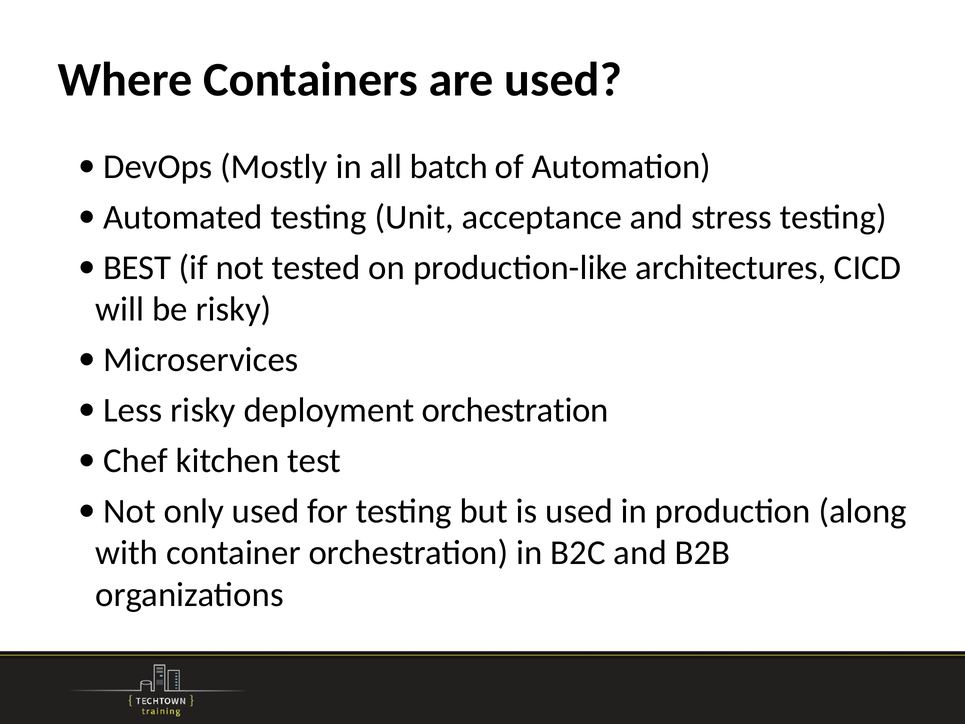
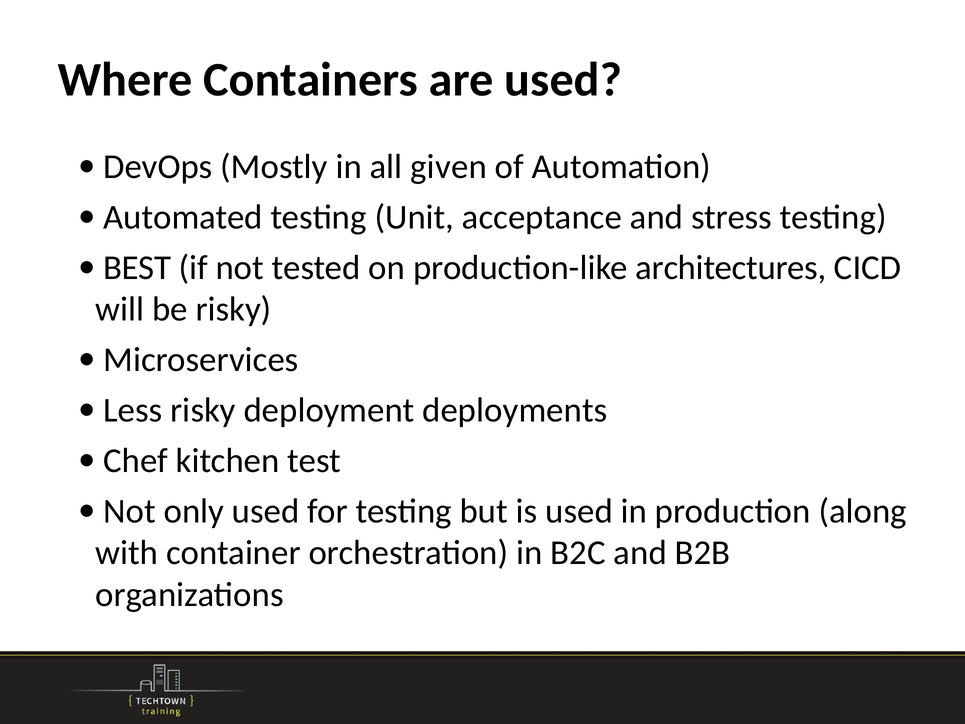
batch: batch -> given (449, 167)
deployment orchestration: orchestration -> deployments (515, 410)
